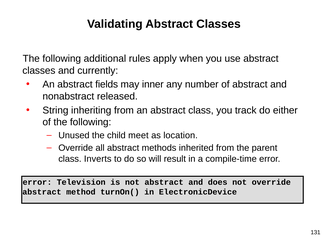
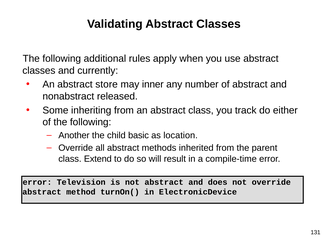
fields: fields -> store (107, 84)
String: String -> Some (55, 110)
Unused: Unused -> Another (74, 135)
meet: meet -> basic (139, 135)
Inverts: Inverts -> Extend (98, 159)
